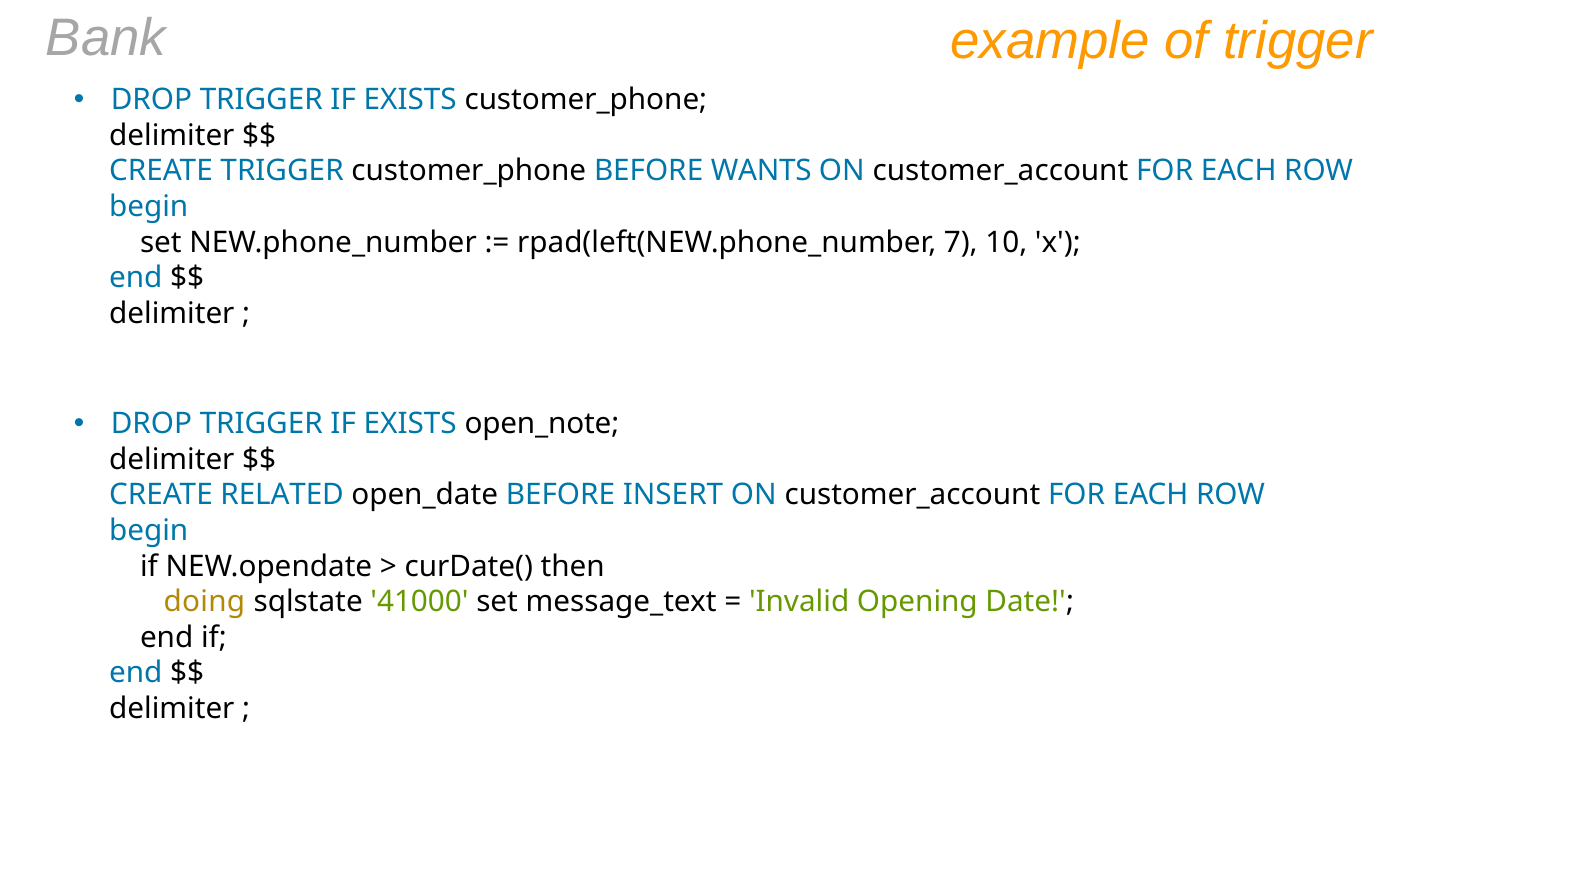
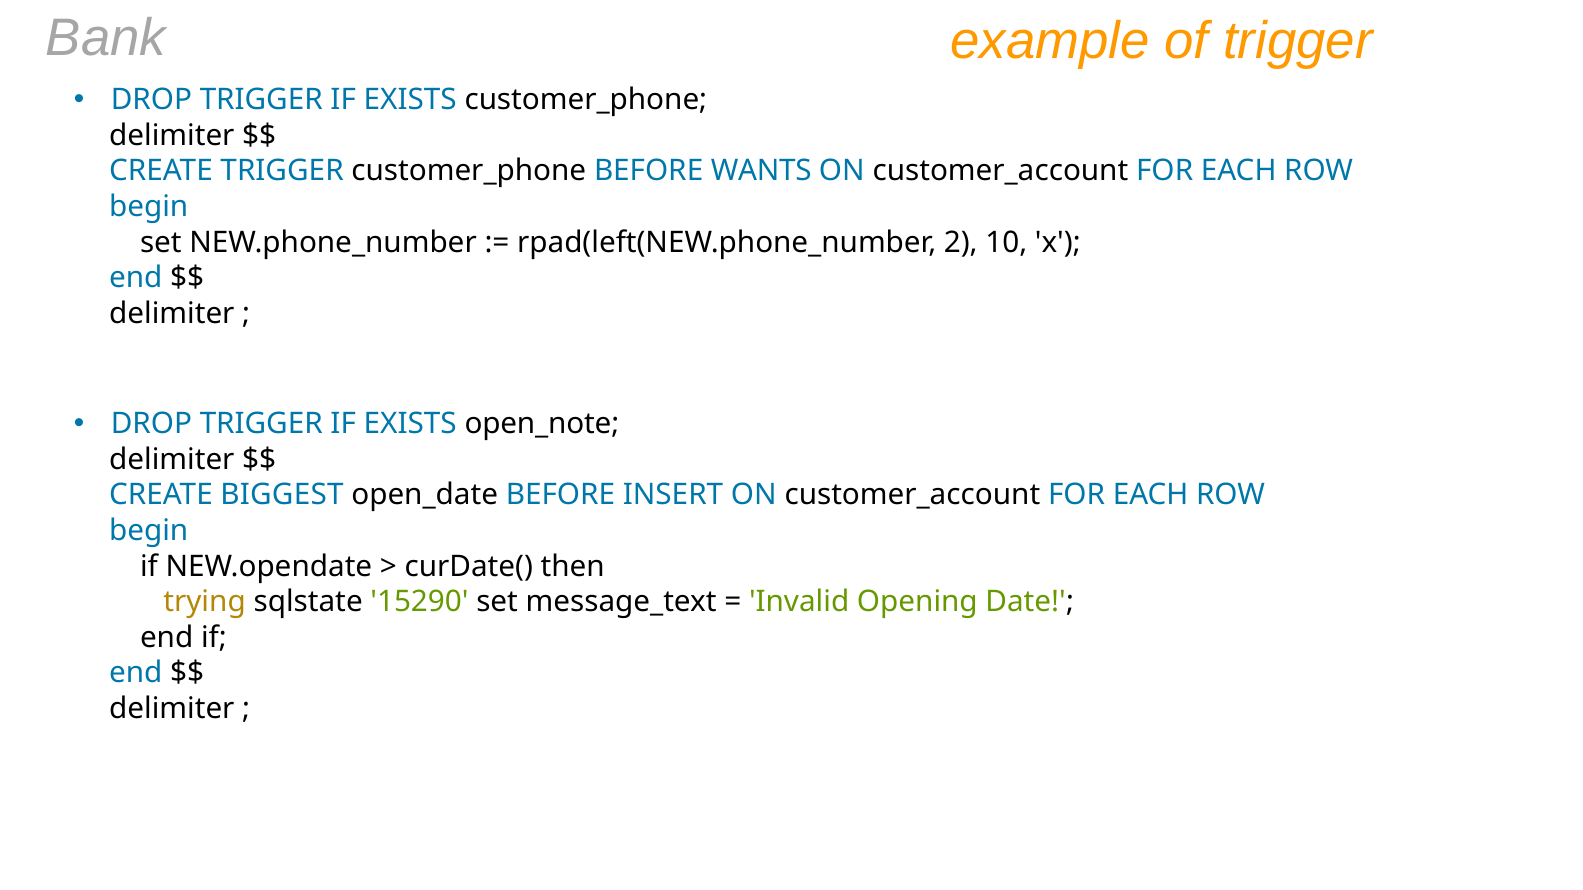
7: 7 -> 2 (961, 242)
RELATED: RELATED -> BIGGEST (282, 495)
doing: doing -> trying (205, 602)
41000: 41000 -> 15290 (419, 602)
